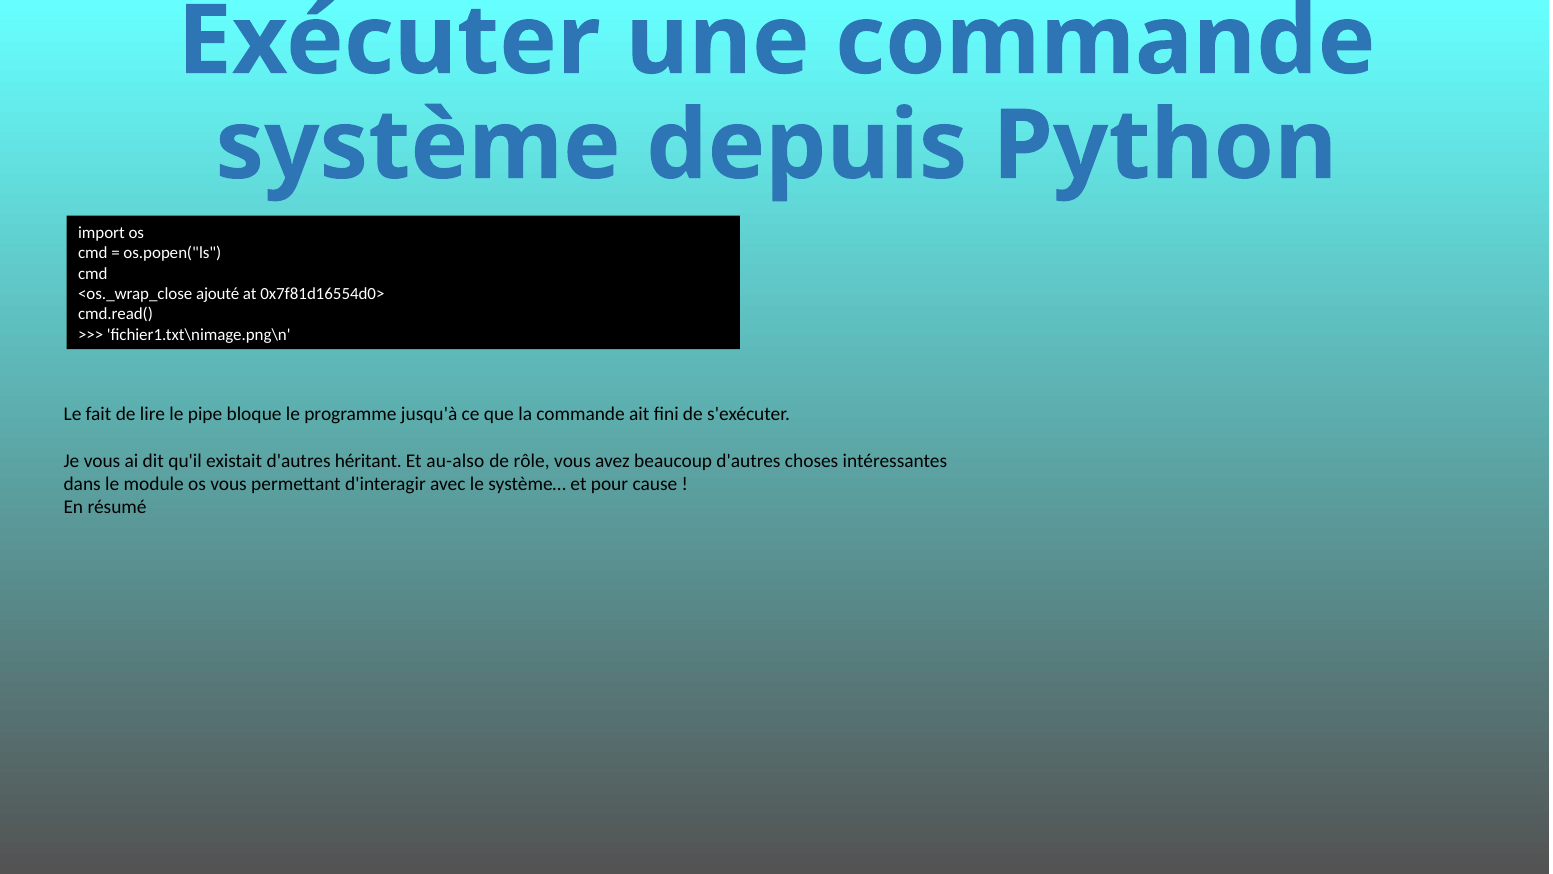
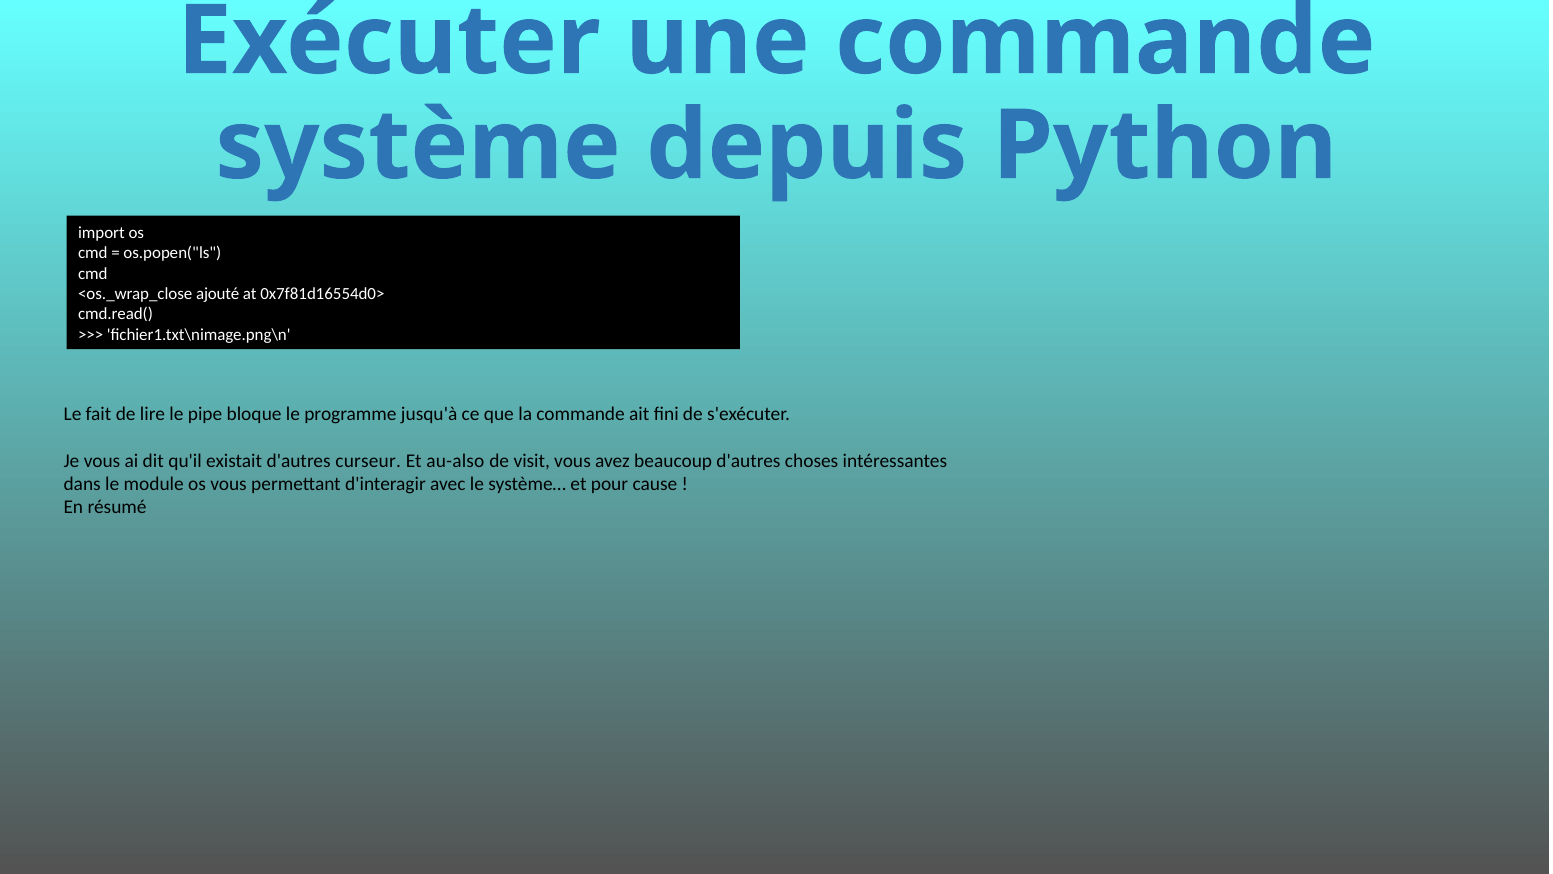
héritant: héritant -> curseur (368, 460)
rôle: rôle -> visit (532, 460)
